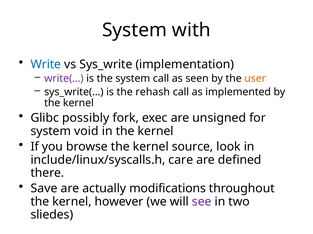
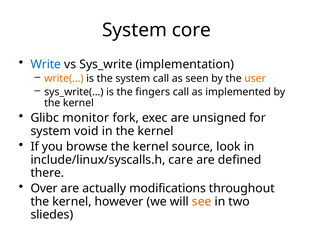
with: with -> core (191, 30)
write(… colour: purple -> orange (64, 79)
rehash: rehash -> fingers (153, 92)
possibly: possibly -> monitor (86, 118)
Save: Save -> Over (44, 189)
see colour: purple -> orange (202, 202)
